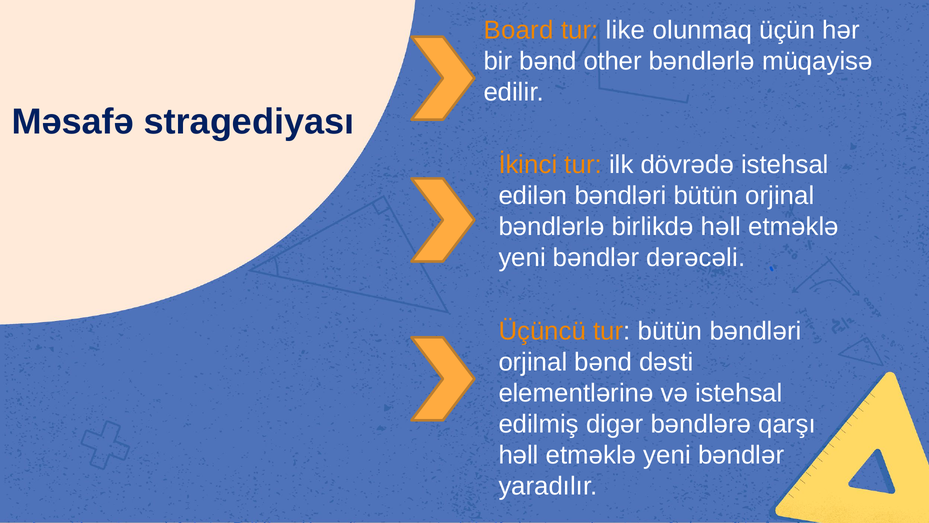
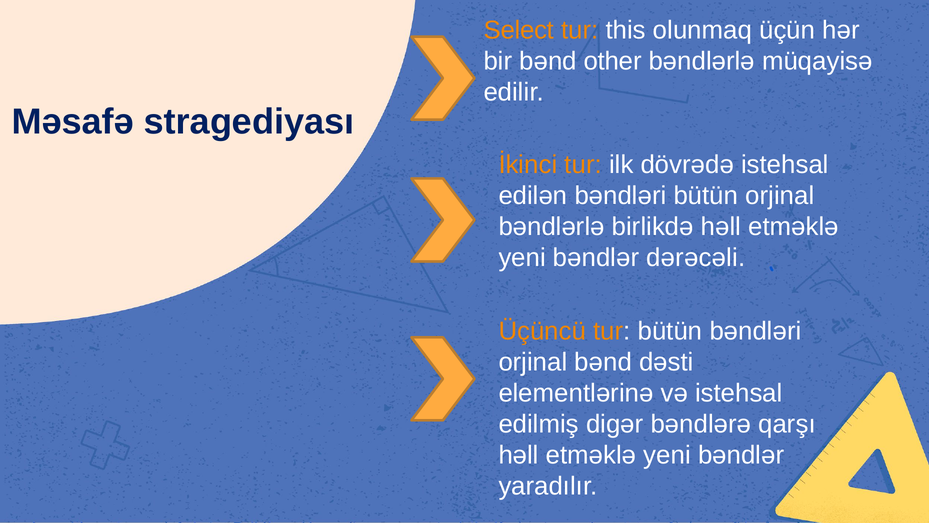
Board: Board -> Select (519, 30)
like: like -> this (626, 30)
